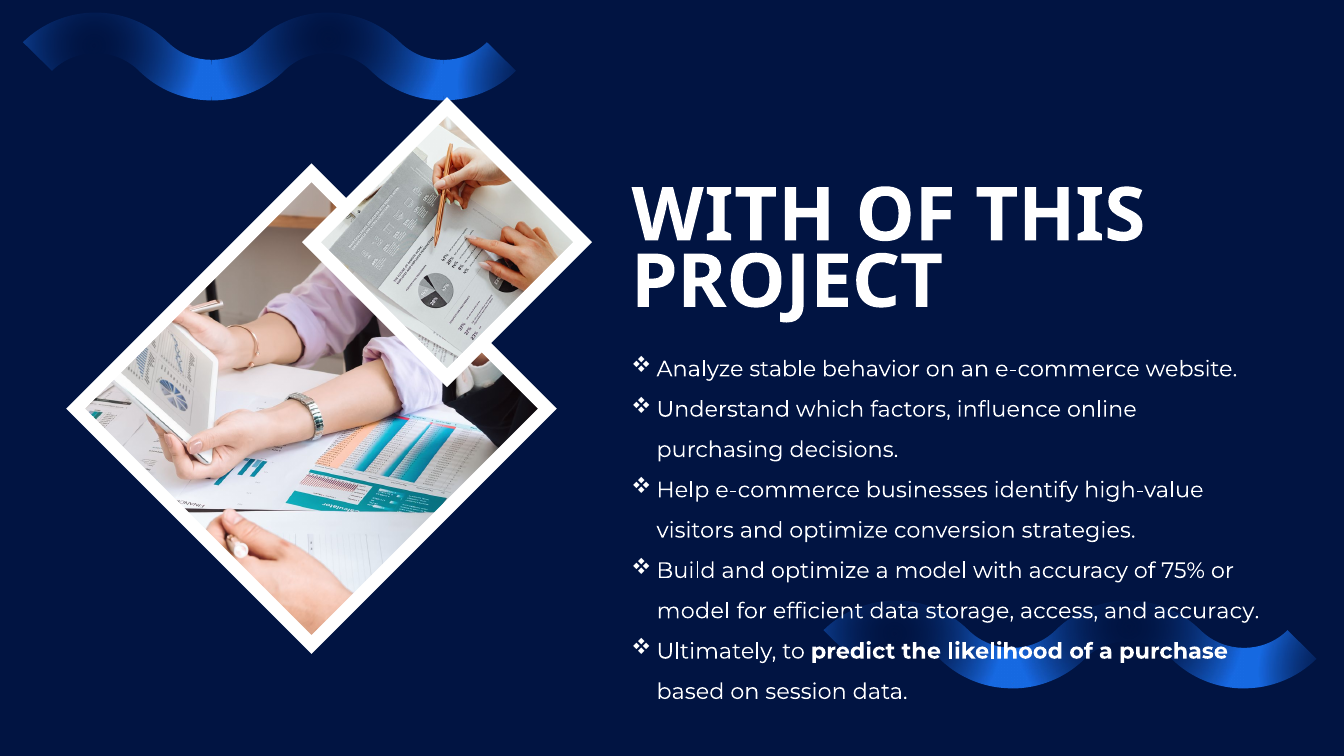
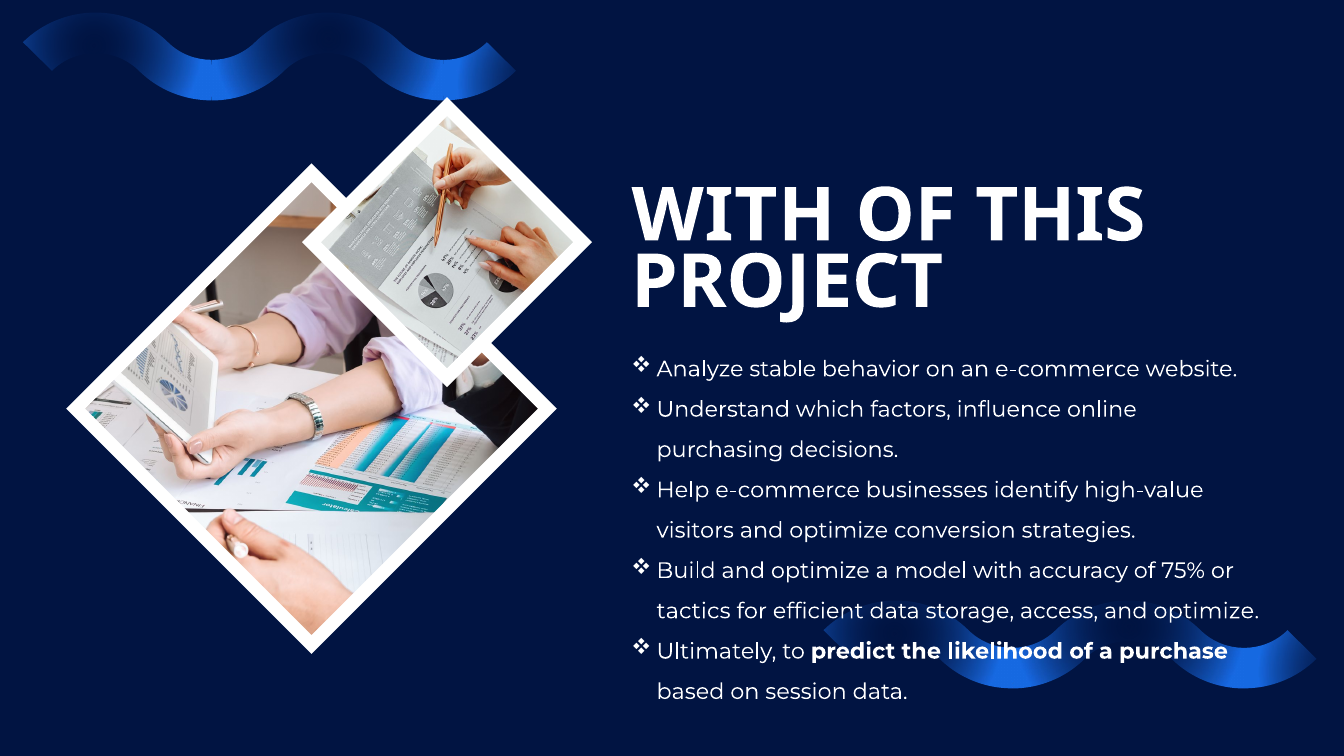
model: model -> tactics (694, 611)
access and accuracy: accuracy -> optimize (1206, 611)
